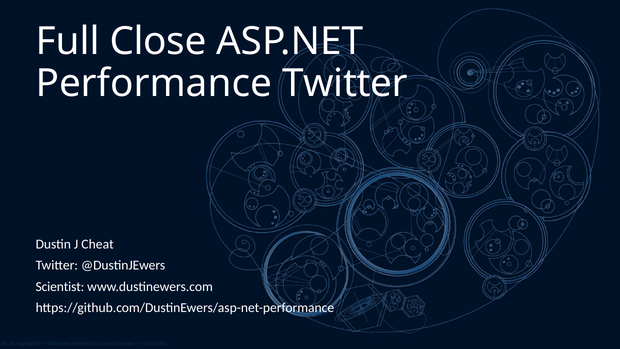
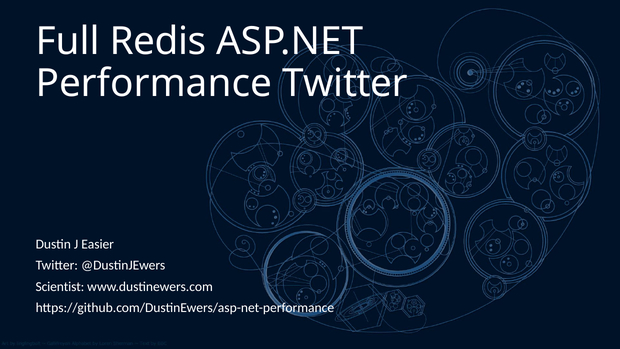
Close: Close -> Redis (158, 42)
Cheat: Cheat -> Easier (98, 244)
